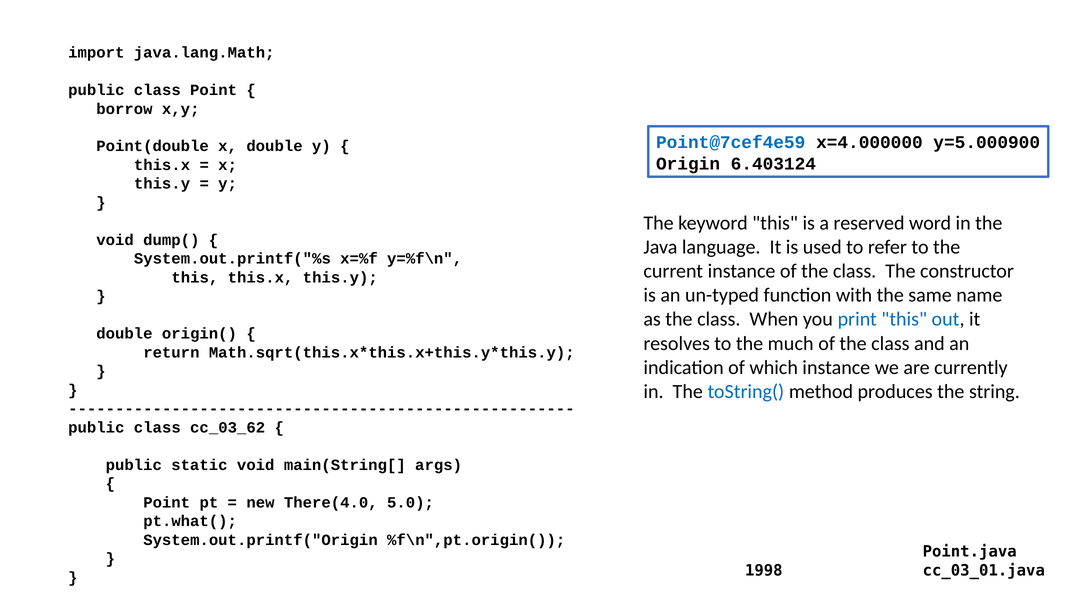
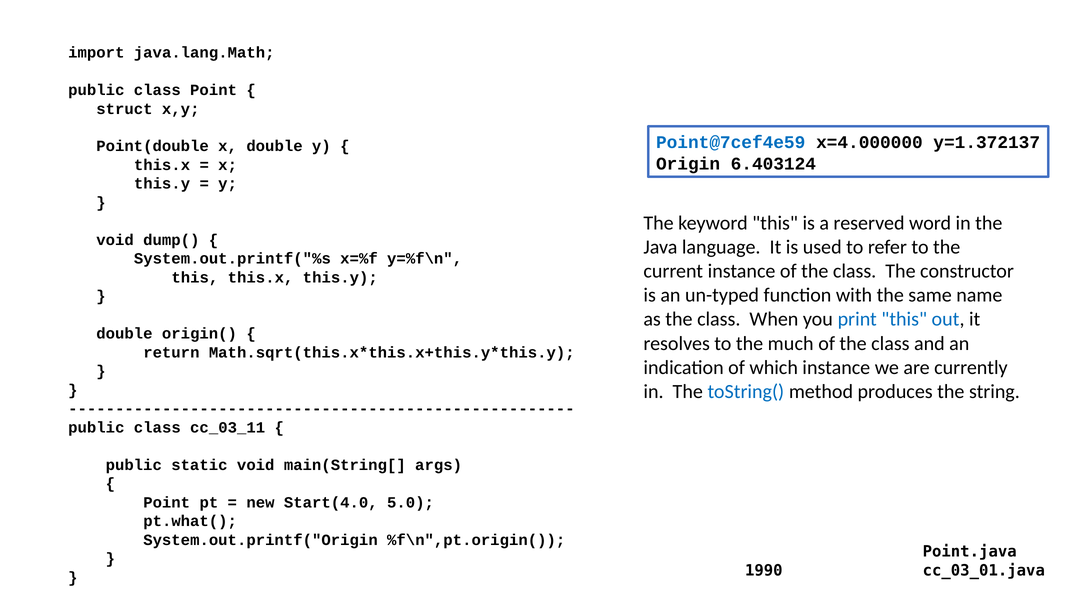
borrow: borrow -> struct (124, 109)
y=5.000900: y=5.000900 -> y=1.372137 (987, 142)
cc_03_62: cc_03_62 -> cc_03_11 (228, 427)
There(4.0: There(4.0 -> Start(4.0 (331, 502)
1998: 1998 -> 1990 (764, 571)
